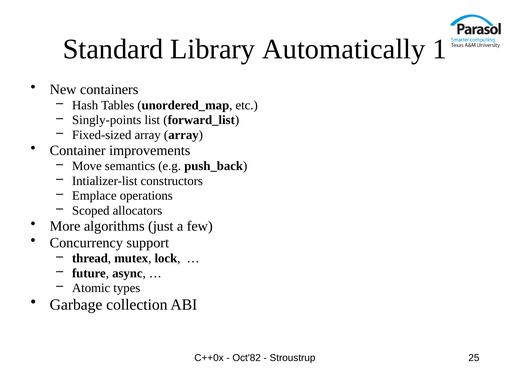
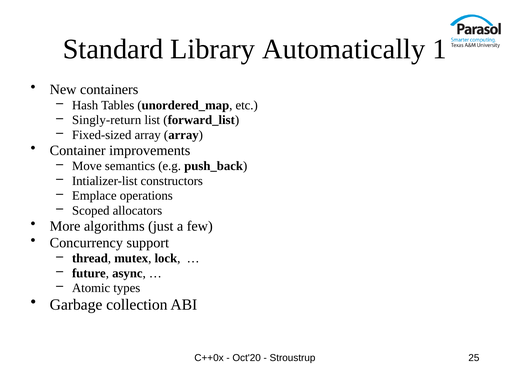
Singly-points: Singly-points -> Singly-return (107, 120)
Oct'82: Oct'82 -> Oct'20 (247, 358)
